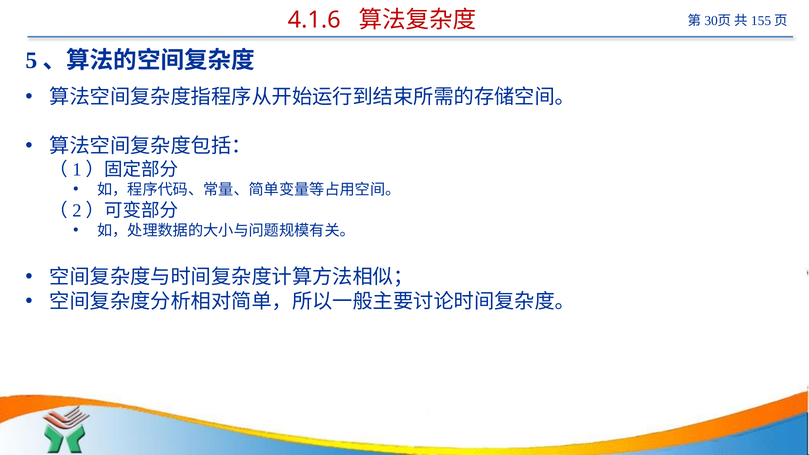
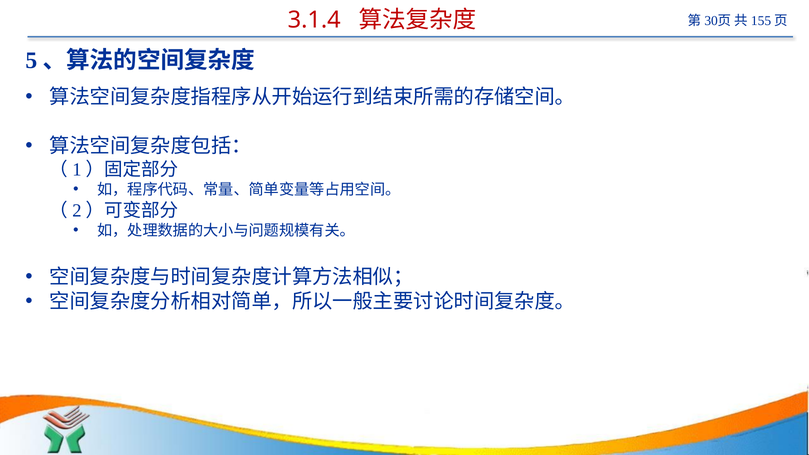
4.1.6: 4.1.6 -> 3.1.4 (314, 20)
